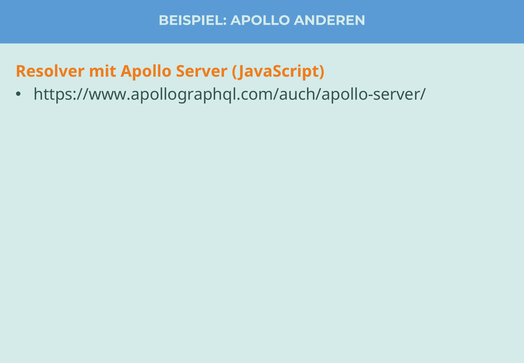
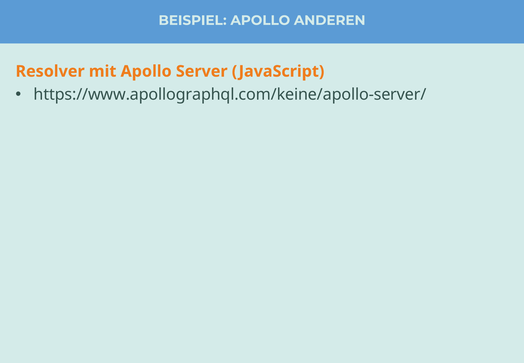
https://www.apollographql.com/auch/apollo-server/: https://www.apollographql.com/auch/apollo-server/ -> https://www.apollographql.com/keine/apollo-server/ (230, 95)
